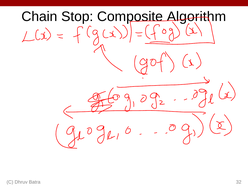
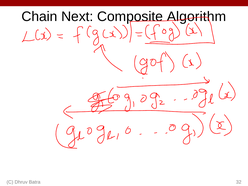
Stop: Stop -> Next (77, 16)
